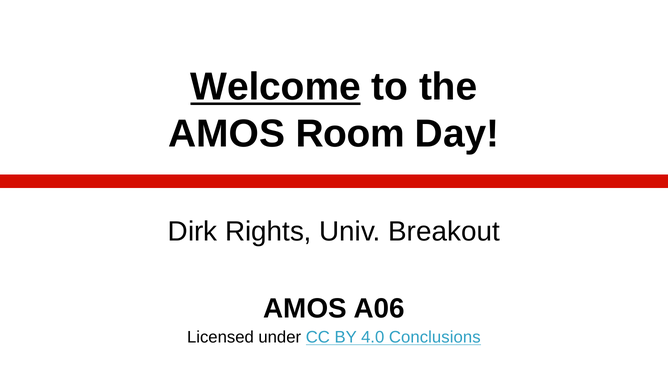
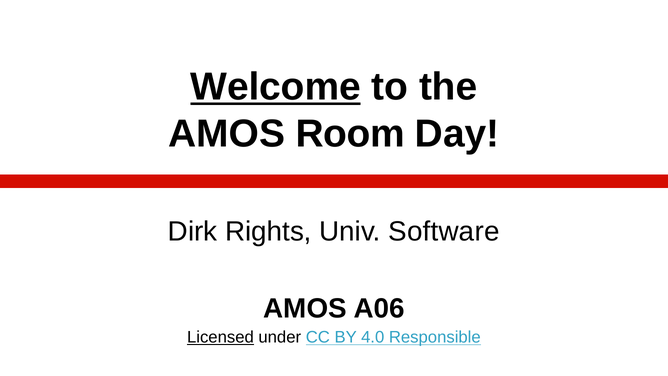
Breakout: Breakout -> Software (444, 231)
Licensed underline: none -> present (220, 337)
Conclusions: Conclusions -> Responsible (435, 337)
